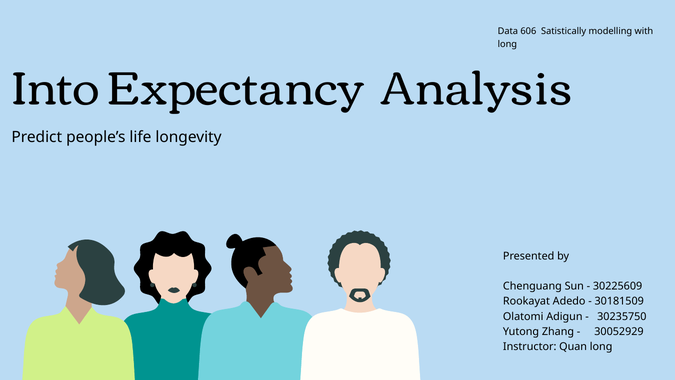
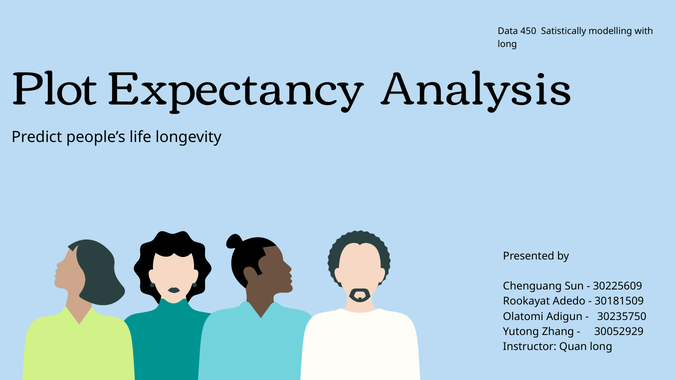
606: 606 -> 450 (528, 31)
Into: Into -> Plot (55, 89)
